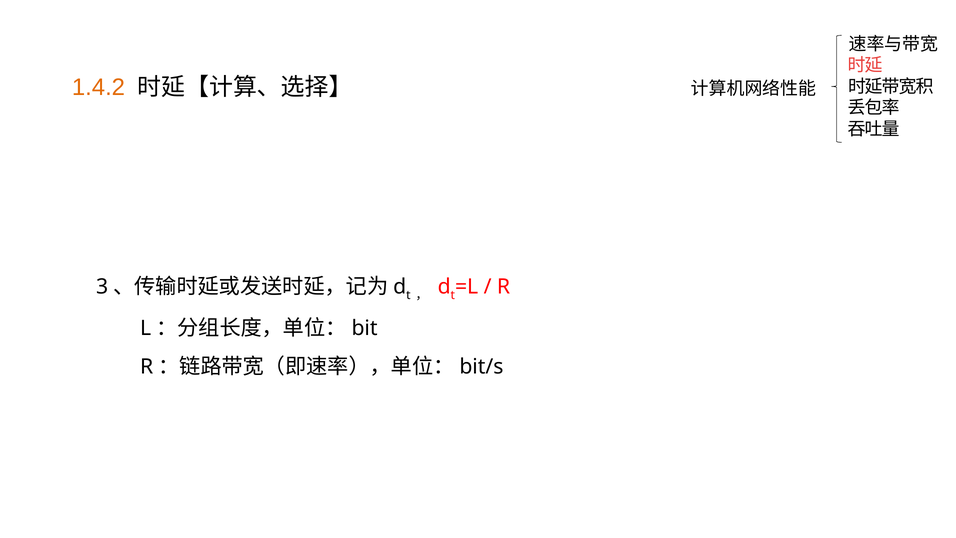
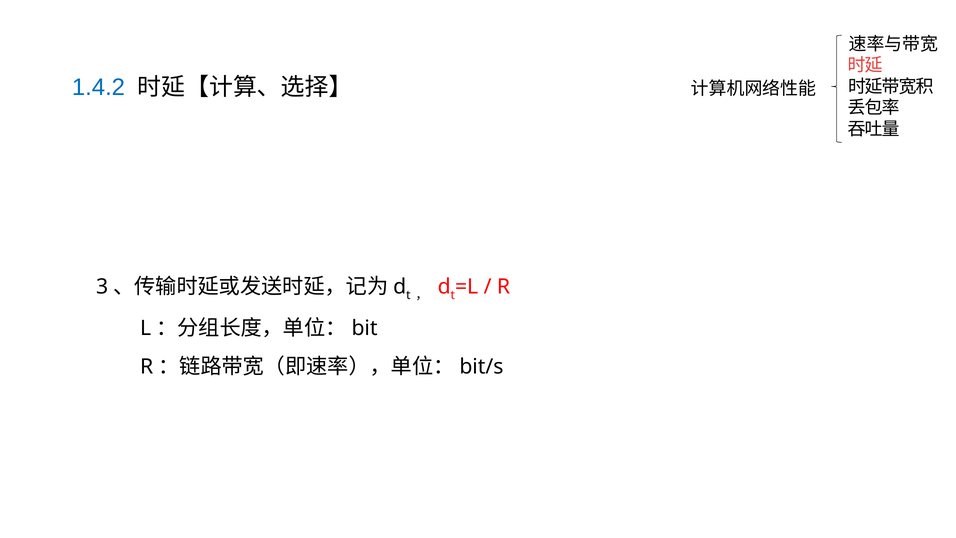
1.4.2 colour: orange -> blue (98, 87)
